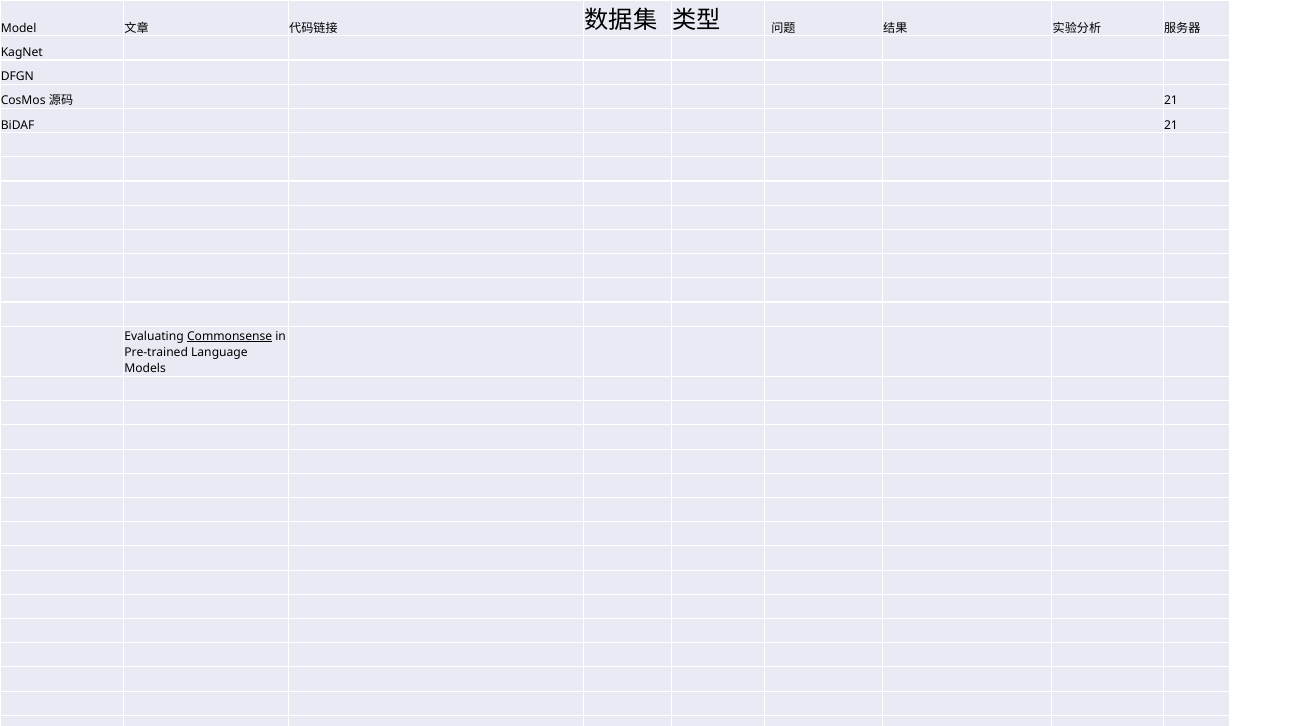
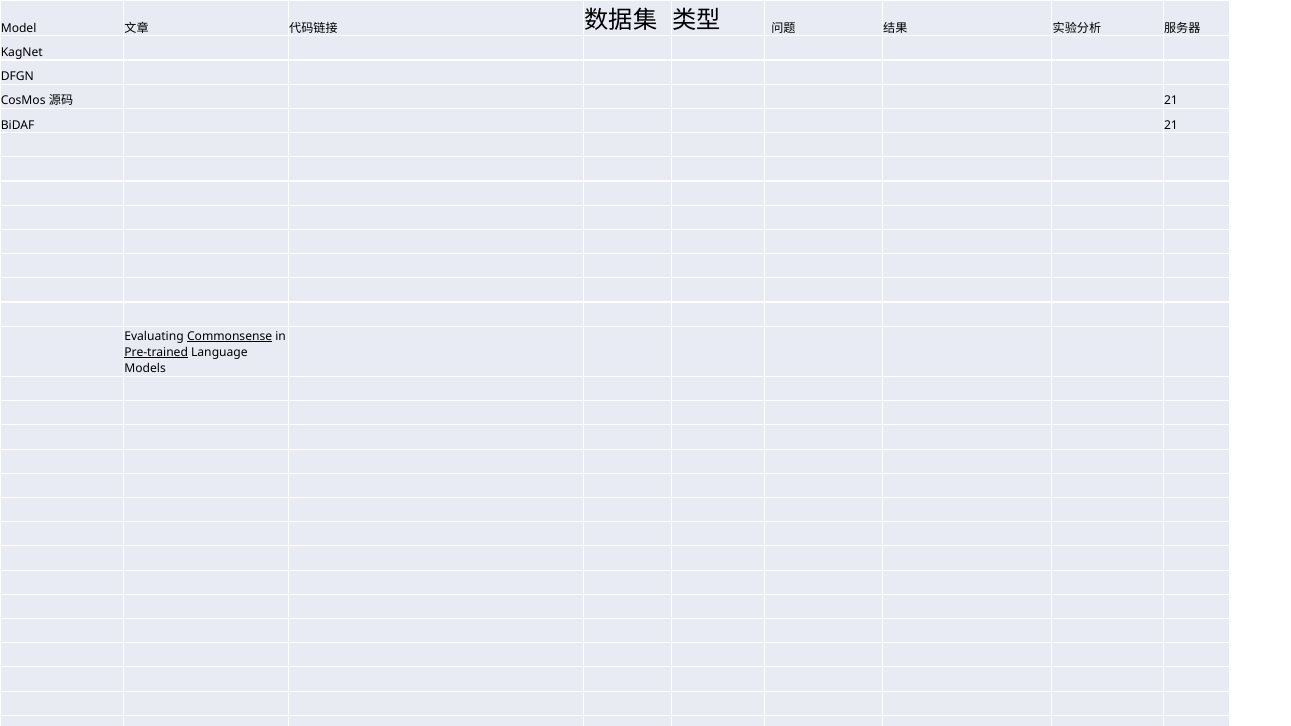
Pre-trained underline: none -> present (156, 353)
